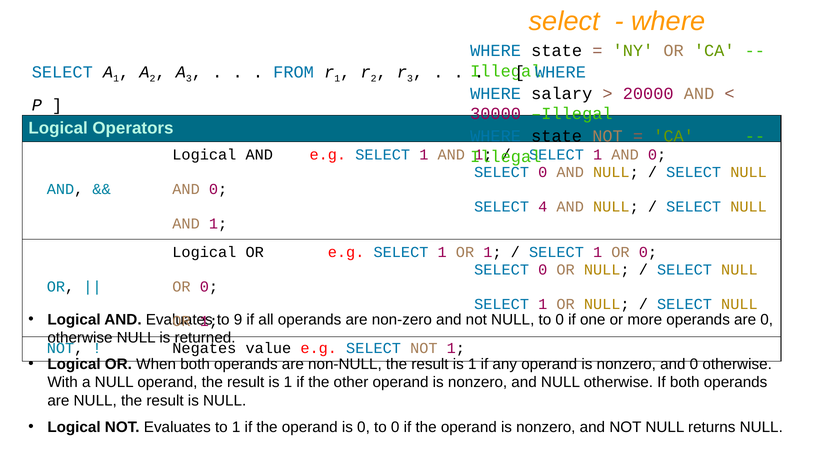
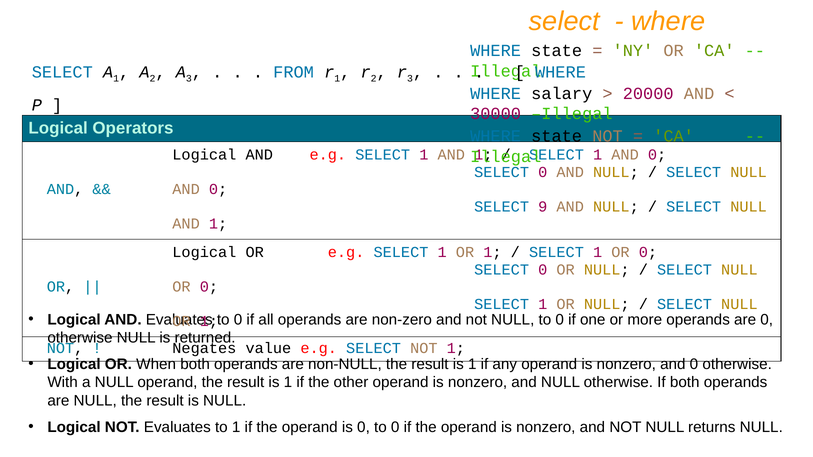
4: 4 -> 9 (543, 207)
9: 9 -> 0 (238, 320)
